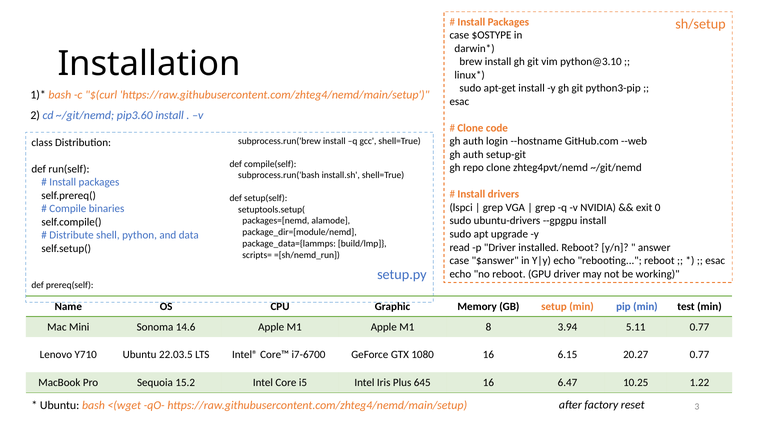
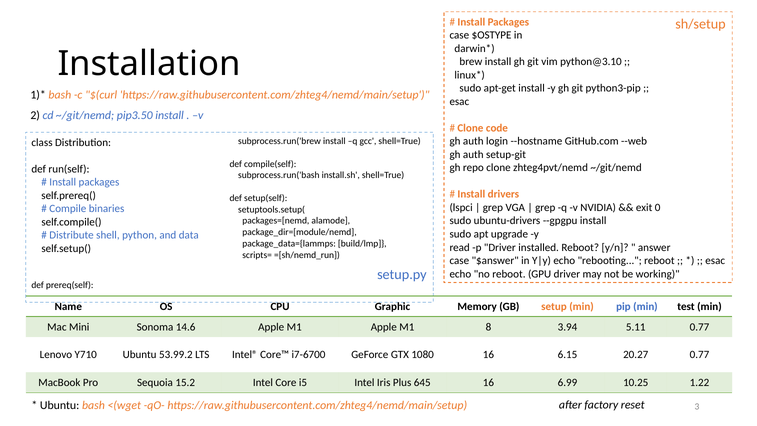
pip3.60: pip3.60 -> pip3.50 (135, 115)
22.03.5: 22.03.5 -> 53.99.2 (176, 355)
6.47: 6.47 -> 6.99 (567, 382)
